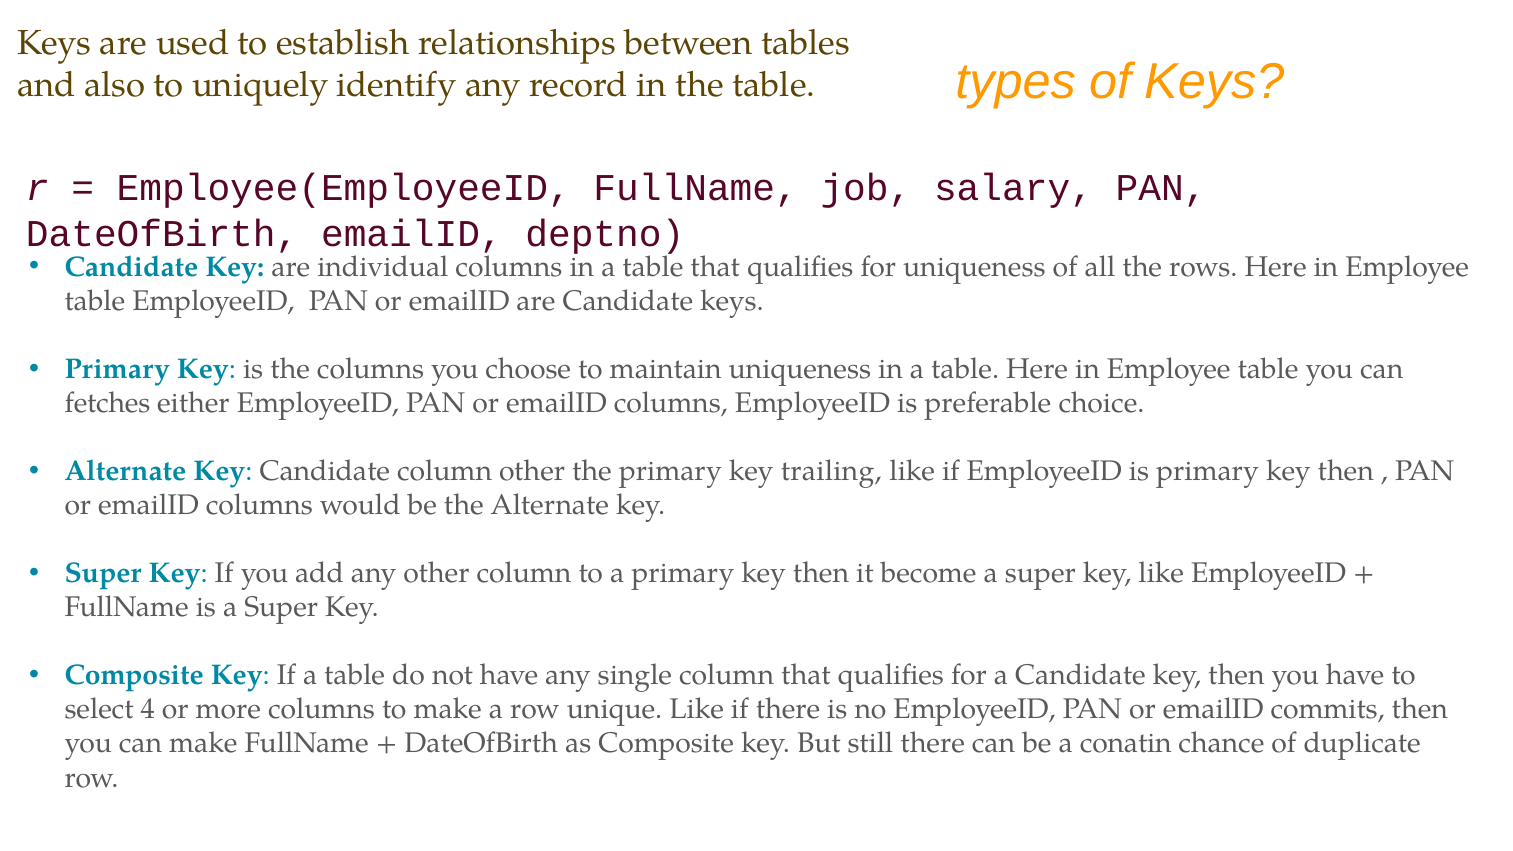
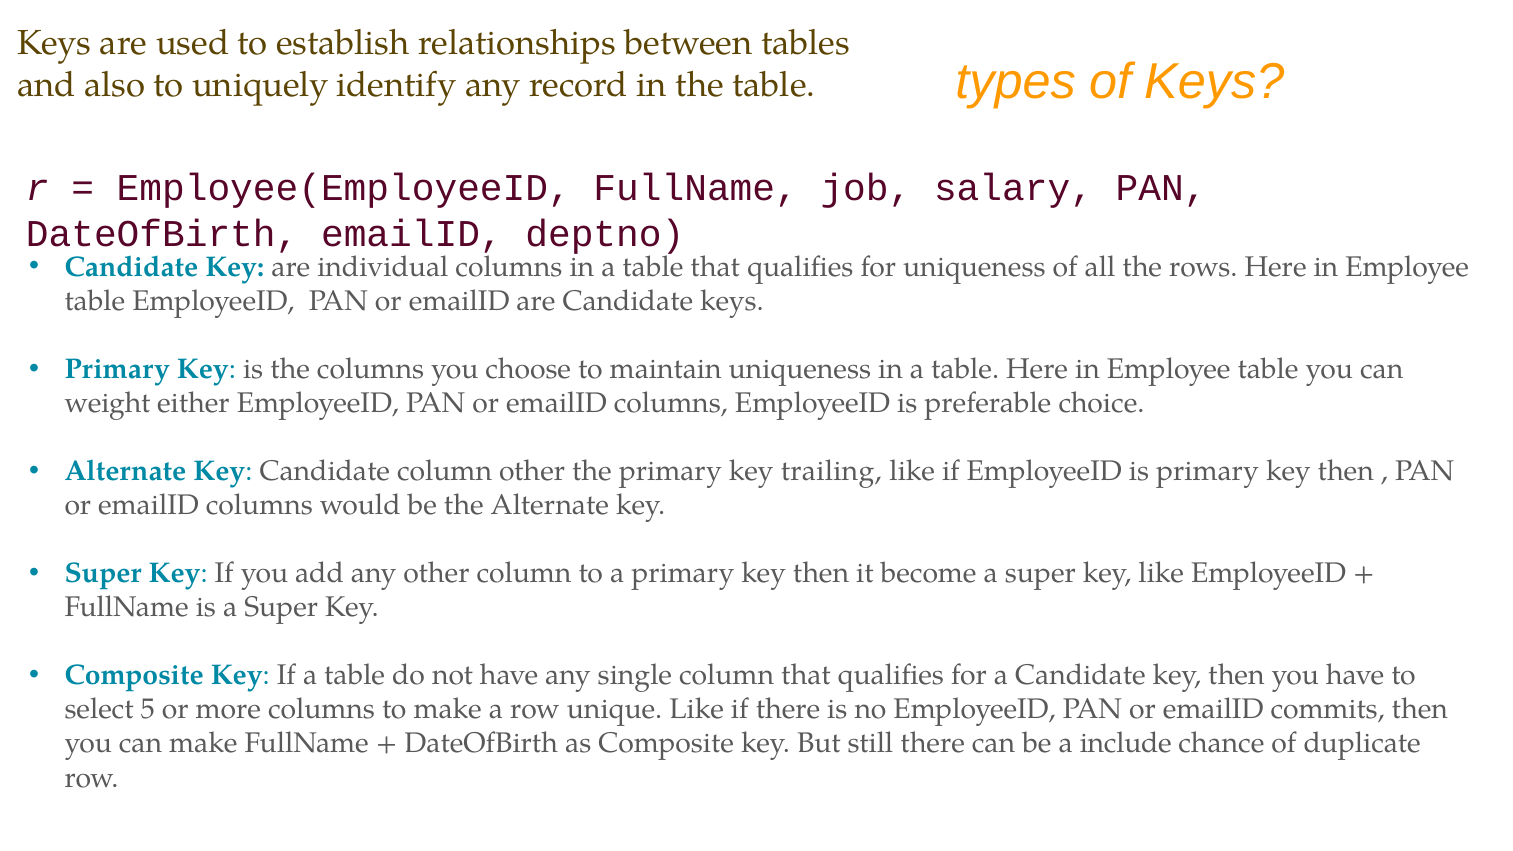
fetches: fetches -> weight (107, 403)
4: 4 -> 5 (148, 710)
conatin: conatin -> include (1126, 744)
